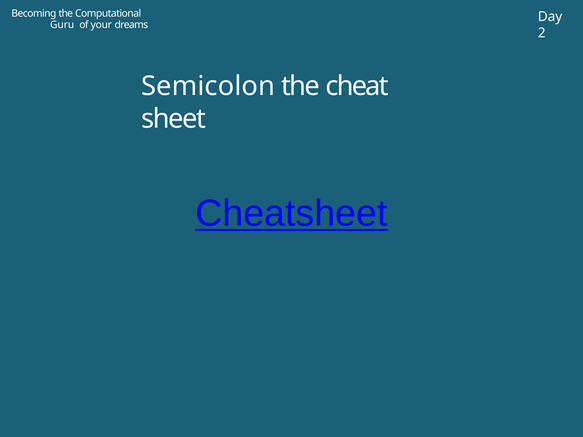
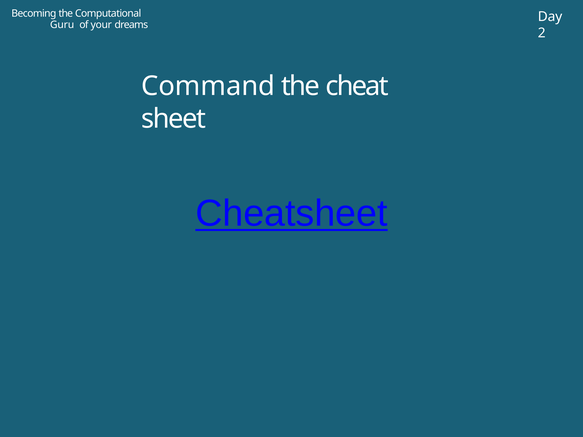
Semicolon: Semicolon -> Command (208, 86)
